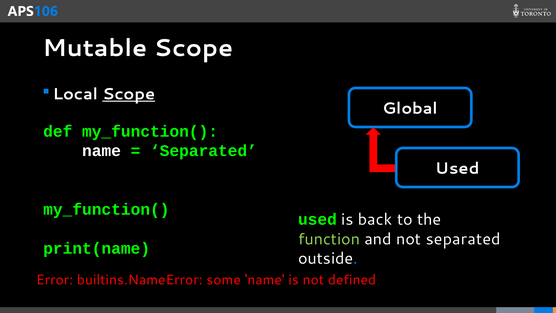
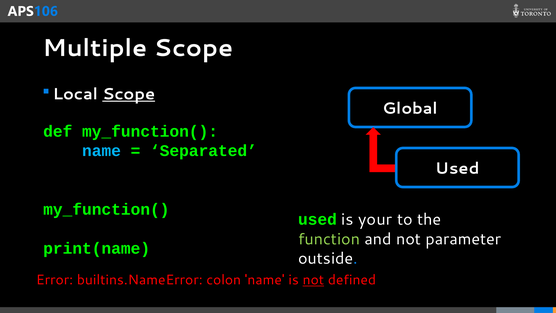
Mutable: Mutable -> Multiple (95, 48)
name colour: white -> light blue (102, 151)
back: back -> your (375, 219)
not separated: separated -> parameter (463, 239)
some: some -> colon (224, 280)
not underline: none -> present (313, 280)
